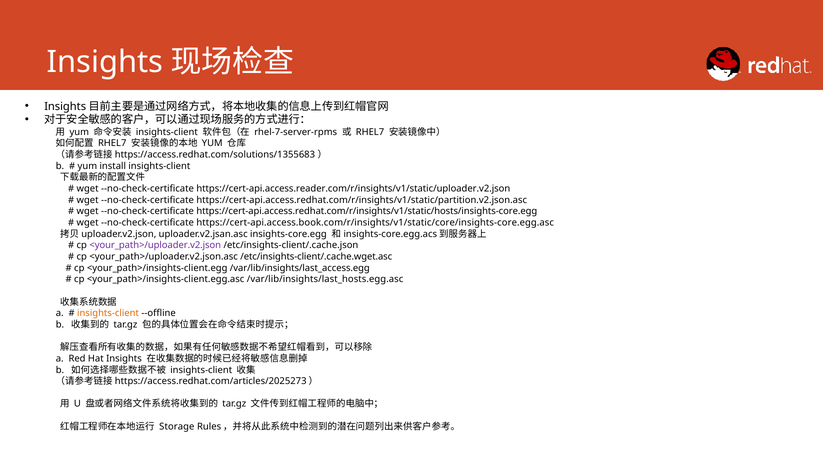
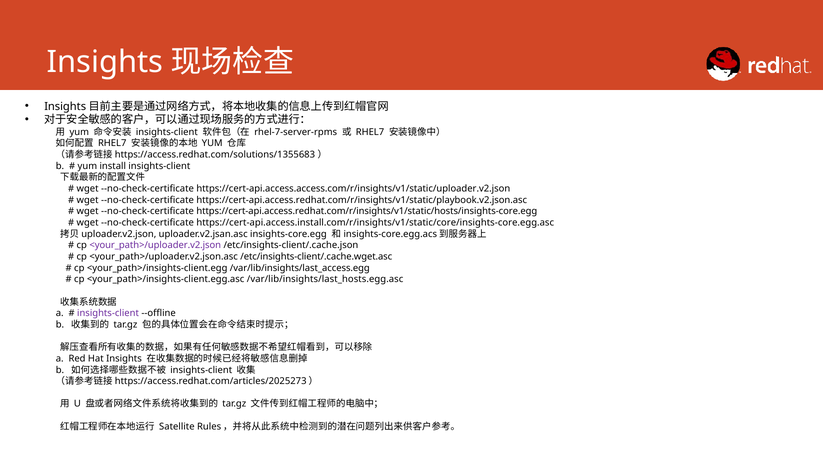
https://cert-api.access.reader.com/r/insights/v1/static/uploader.v2.json: https://cert-api.access.reader.com/r/insights/v1/static/uploader.v2.json -> https://cert-api.access.access.com/r/insights/v1/static/uploader.v2.json (353, 189)
https://cert-api.access.redhat.com/r/insights/v1/static/partition.v2.json.asc: https://cert-api.access.redhat.com/r/insights/v1/static/partition.v2.json.asc -> https://cert-api.access.redhat.com/r/insights/v1/static/playbook.v2.json.asc (362, 200)
https://cert-api.access.book.com/r/insights/v1/static/core/insights-core.egg.asc: https://cert-api.access.book.com/r/insights/v1/static/core/insights-core.egg.asc -> https://cert-api.access.install.com/r/insights/v1/static/core/insights-core.egg.asc (375, 223)
insights-client colour: orange -> purple (108, 313)
Storage: Storage -> Satellite (177, 426)
